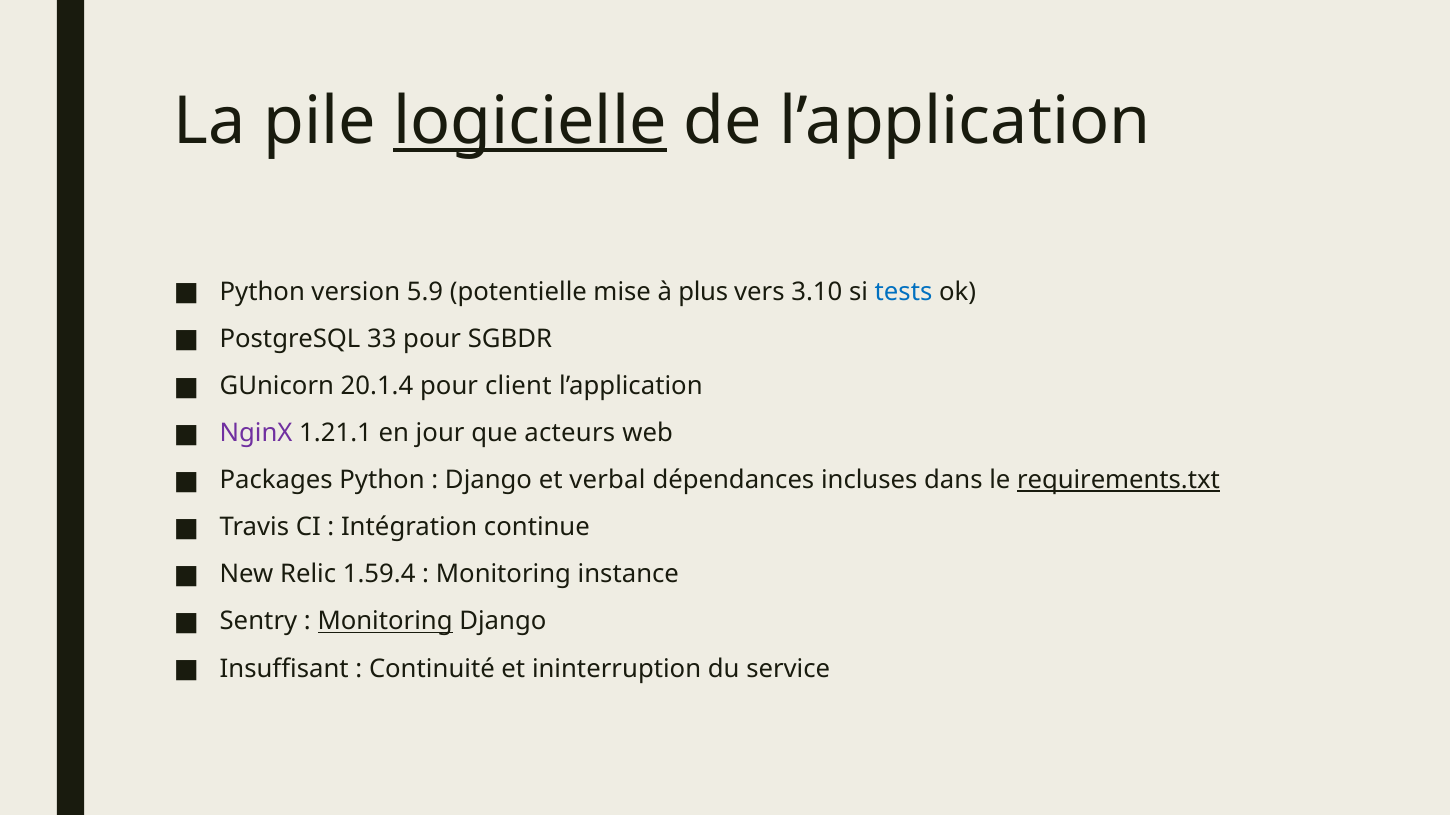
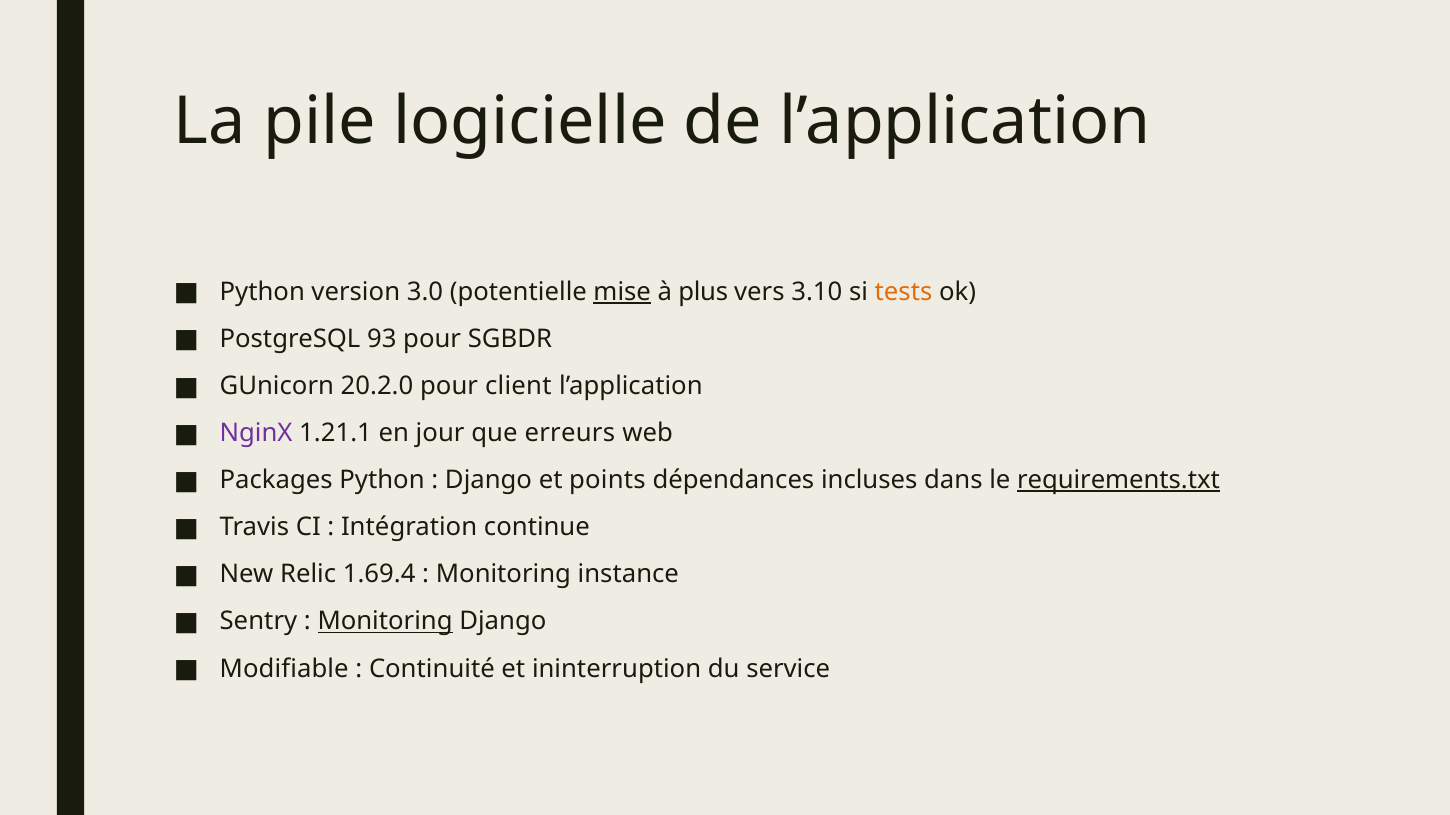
logicielle underline: present -> none (530, 122)
5.9: 5.9 -> 3.0 (425, 292)
mise underline: none -> present (622, 292)
tests colour: blue -> orange (904, 292)
33: 33 -> 93 (382, 339)
20.1.4: 20.1.4 -> 20.2.0 (377, 386)
acteurs: acteurs -> erreurs (570, 433)
verbal: verbal -> points (607, 481)
1.59.4: 1.59.4 -> 1.69.4 (379, 575)
Insuffisant: Insuffisant -> Modifiable (284, 669)
